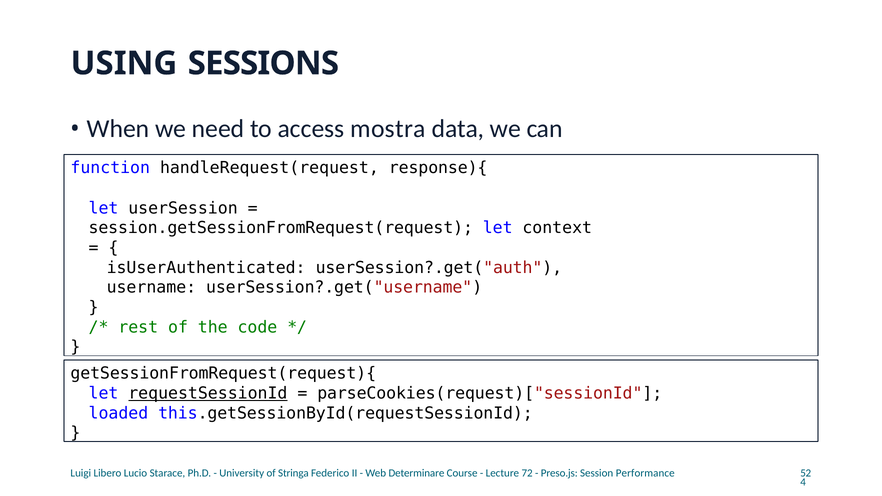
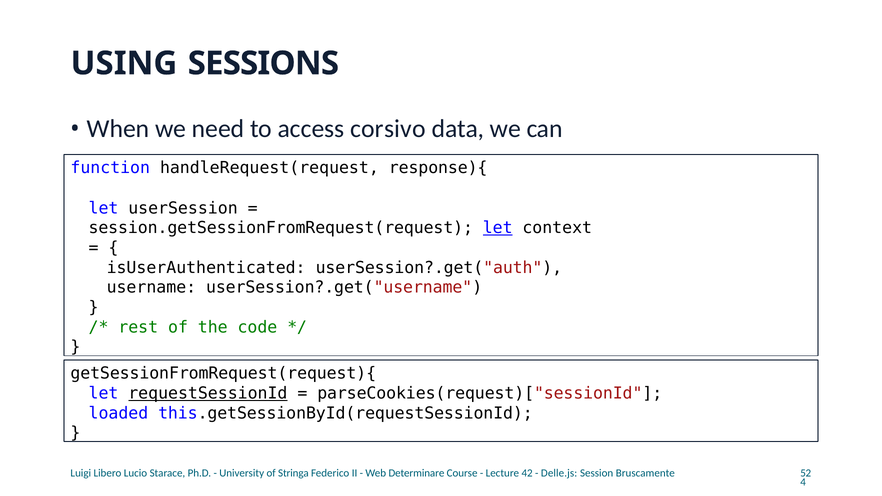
mostra: mostra -> corsivo (388, 129)
let underline: none -> present (498, 228)
72: 72 -> 42 (527, 473)
Preso.js: Preso.js -> Delle.js (559, 473)
Performance: Performance -> Bruscamente (645, 473)
